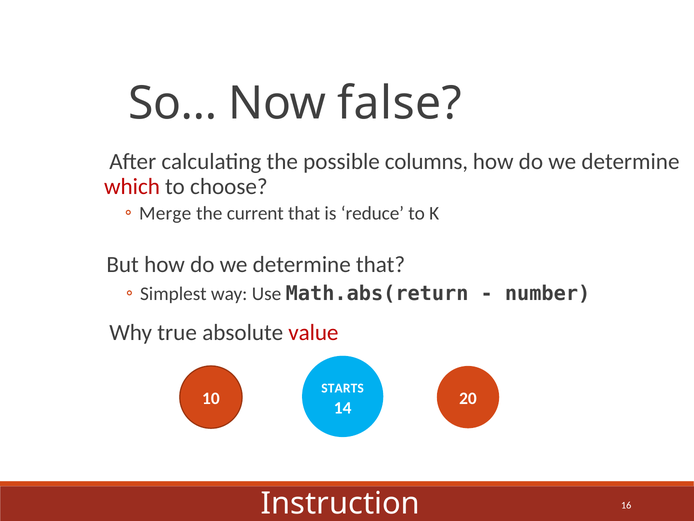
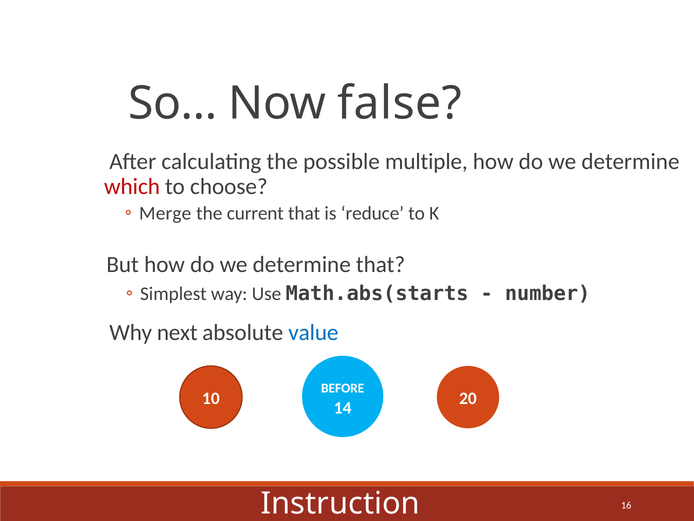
columns: columns -> multiple (426, 161)
Math.abs(return: Math.abs(return -> Math.abs(starts (377, 293)
true: true -> next (177, 332)
value colour: red -> blue (313, 332)
STARTS: STARTS -> BEFORE (343, 388)
